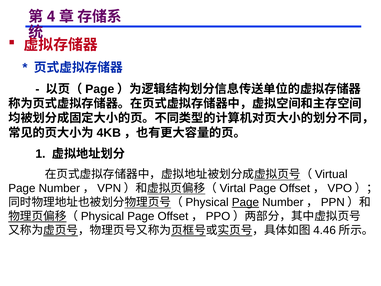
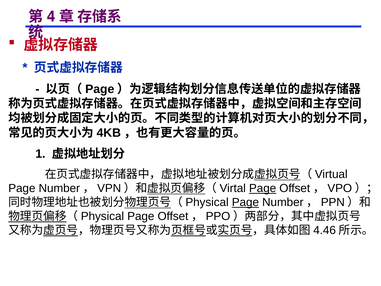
Page underline: none -> present (263, 188)
